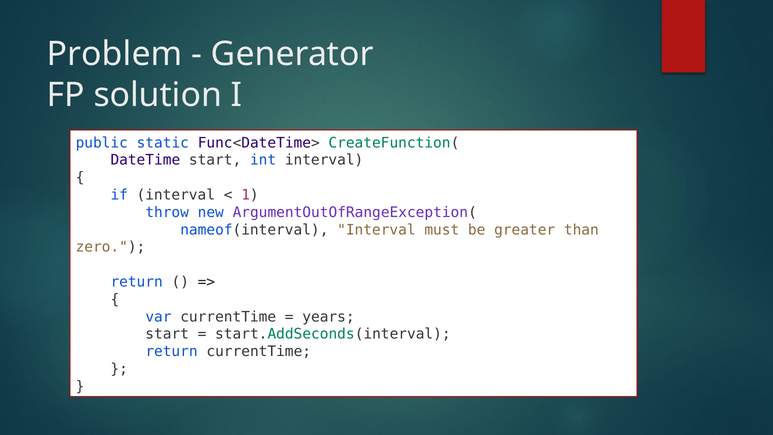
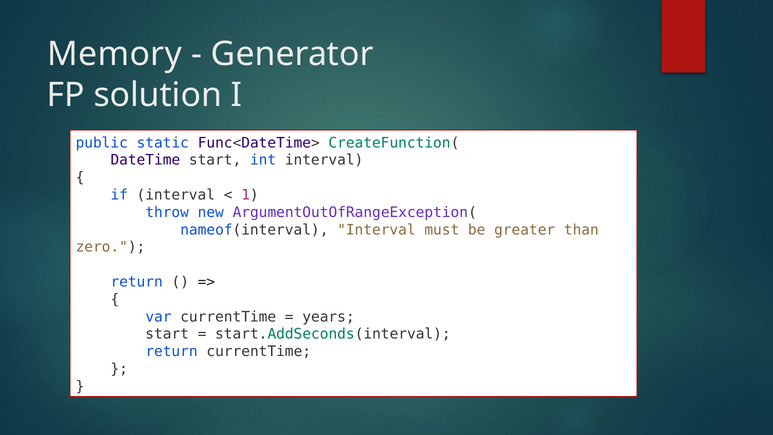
Problem: Problem -> Memory (114, 54)
